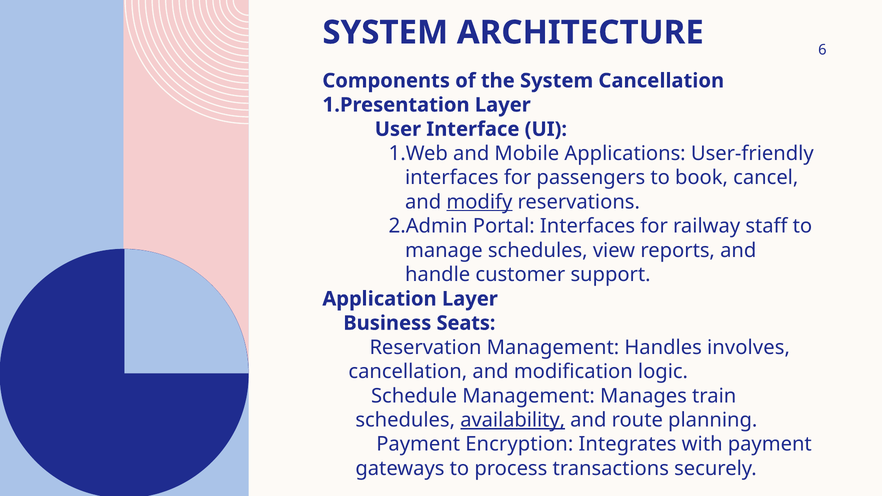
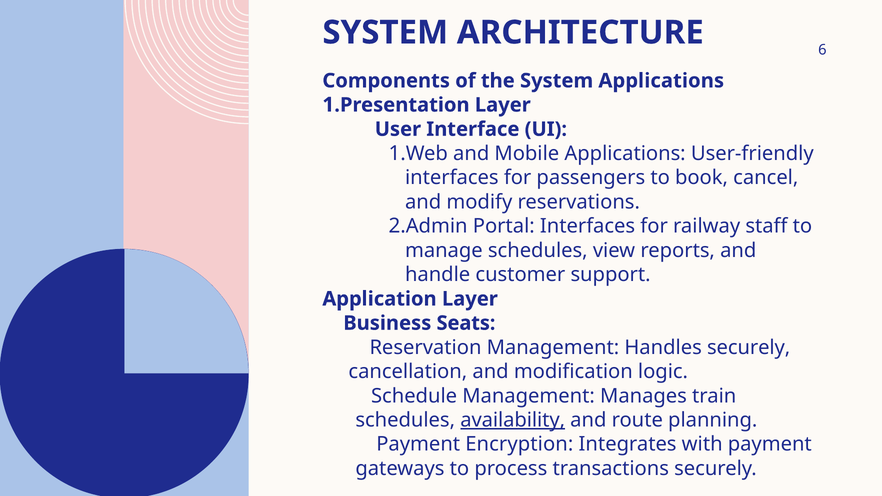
System Cancellation: Cancellation -> Applications (661, 81)
modify underline: present -> none (479, 202)
Handles involves: involves -> securely (749, 347)
